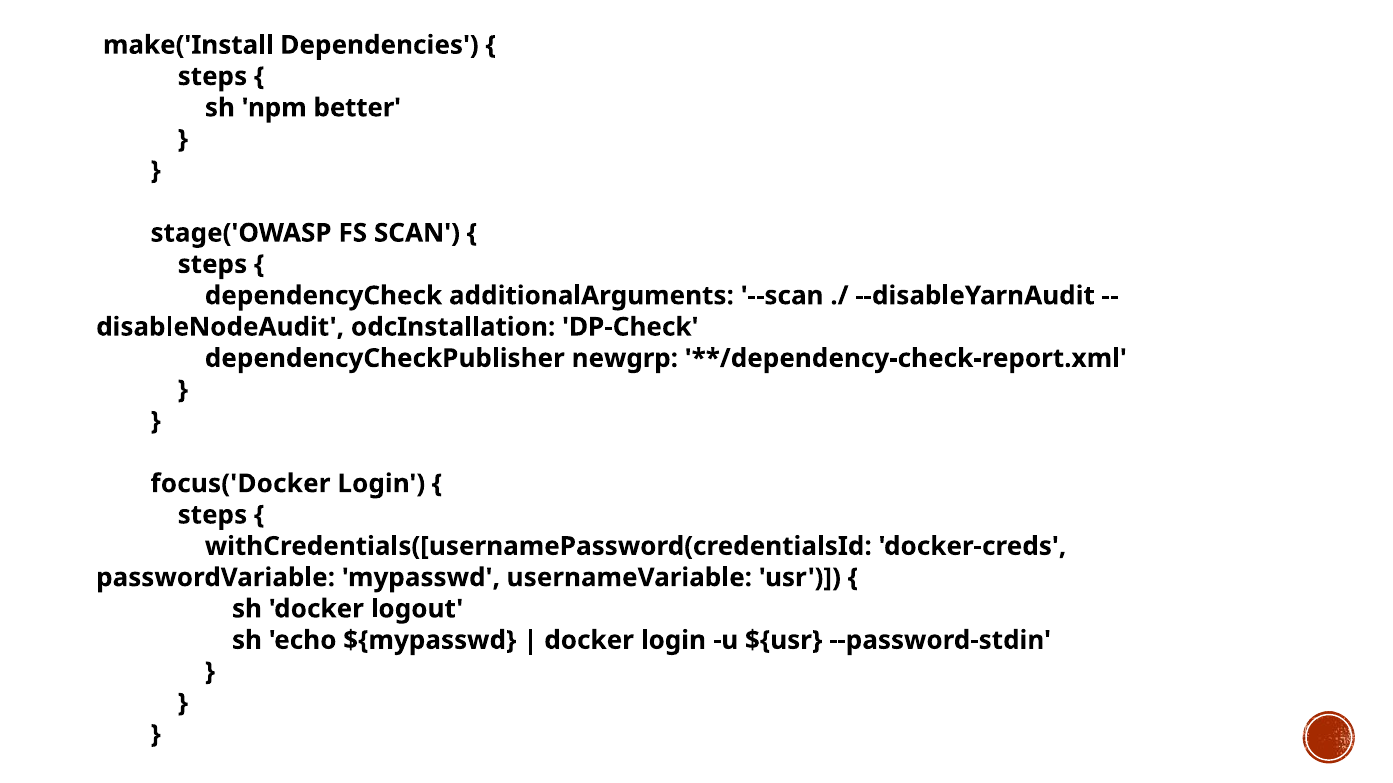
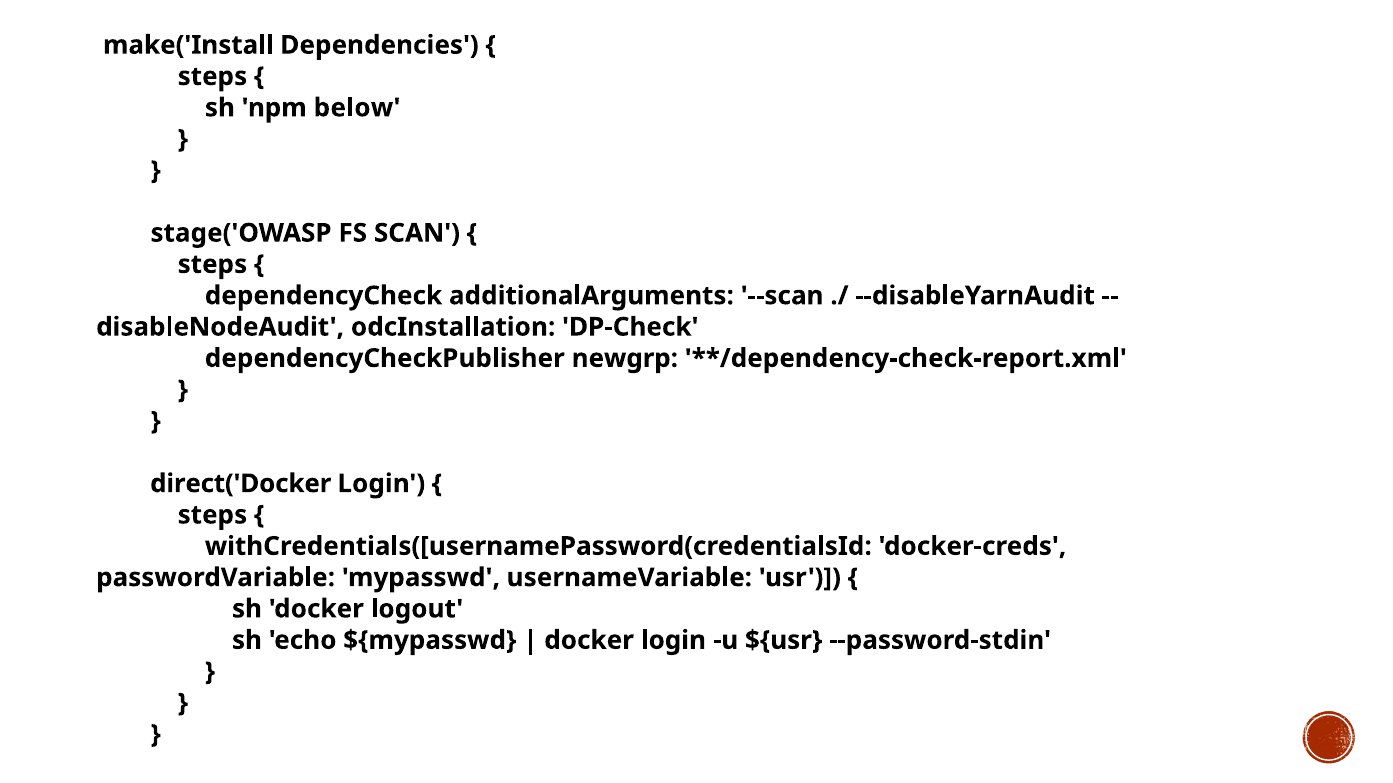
better: better -> below (357, 108)
focus('Docker: focus('Docker -> direct('Docker (241, 484)
